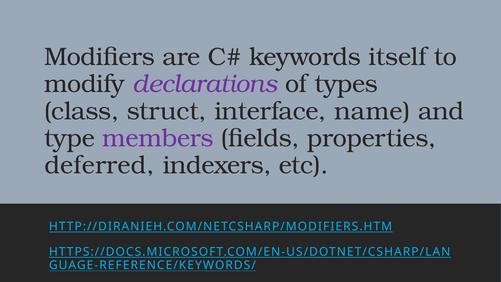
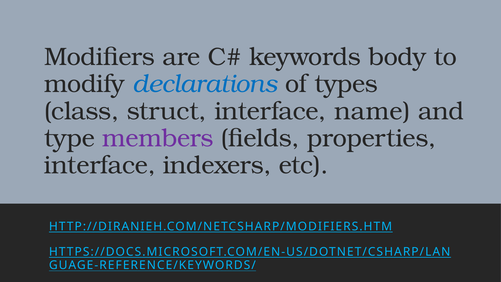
itself: itself -> body (397, 57)
declarations colour: purple -> blue (205, 84)
deferred: deferred -> interface (100, 165)
